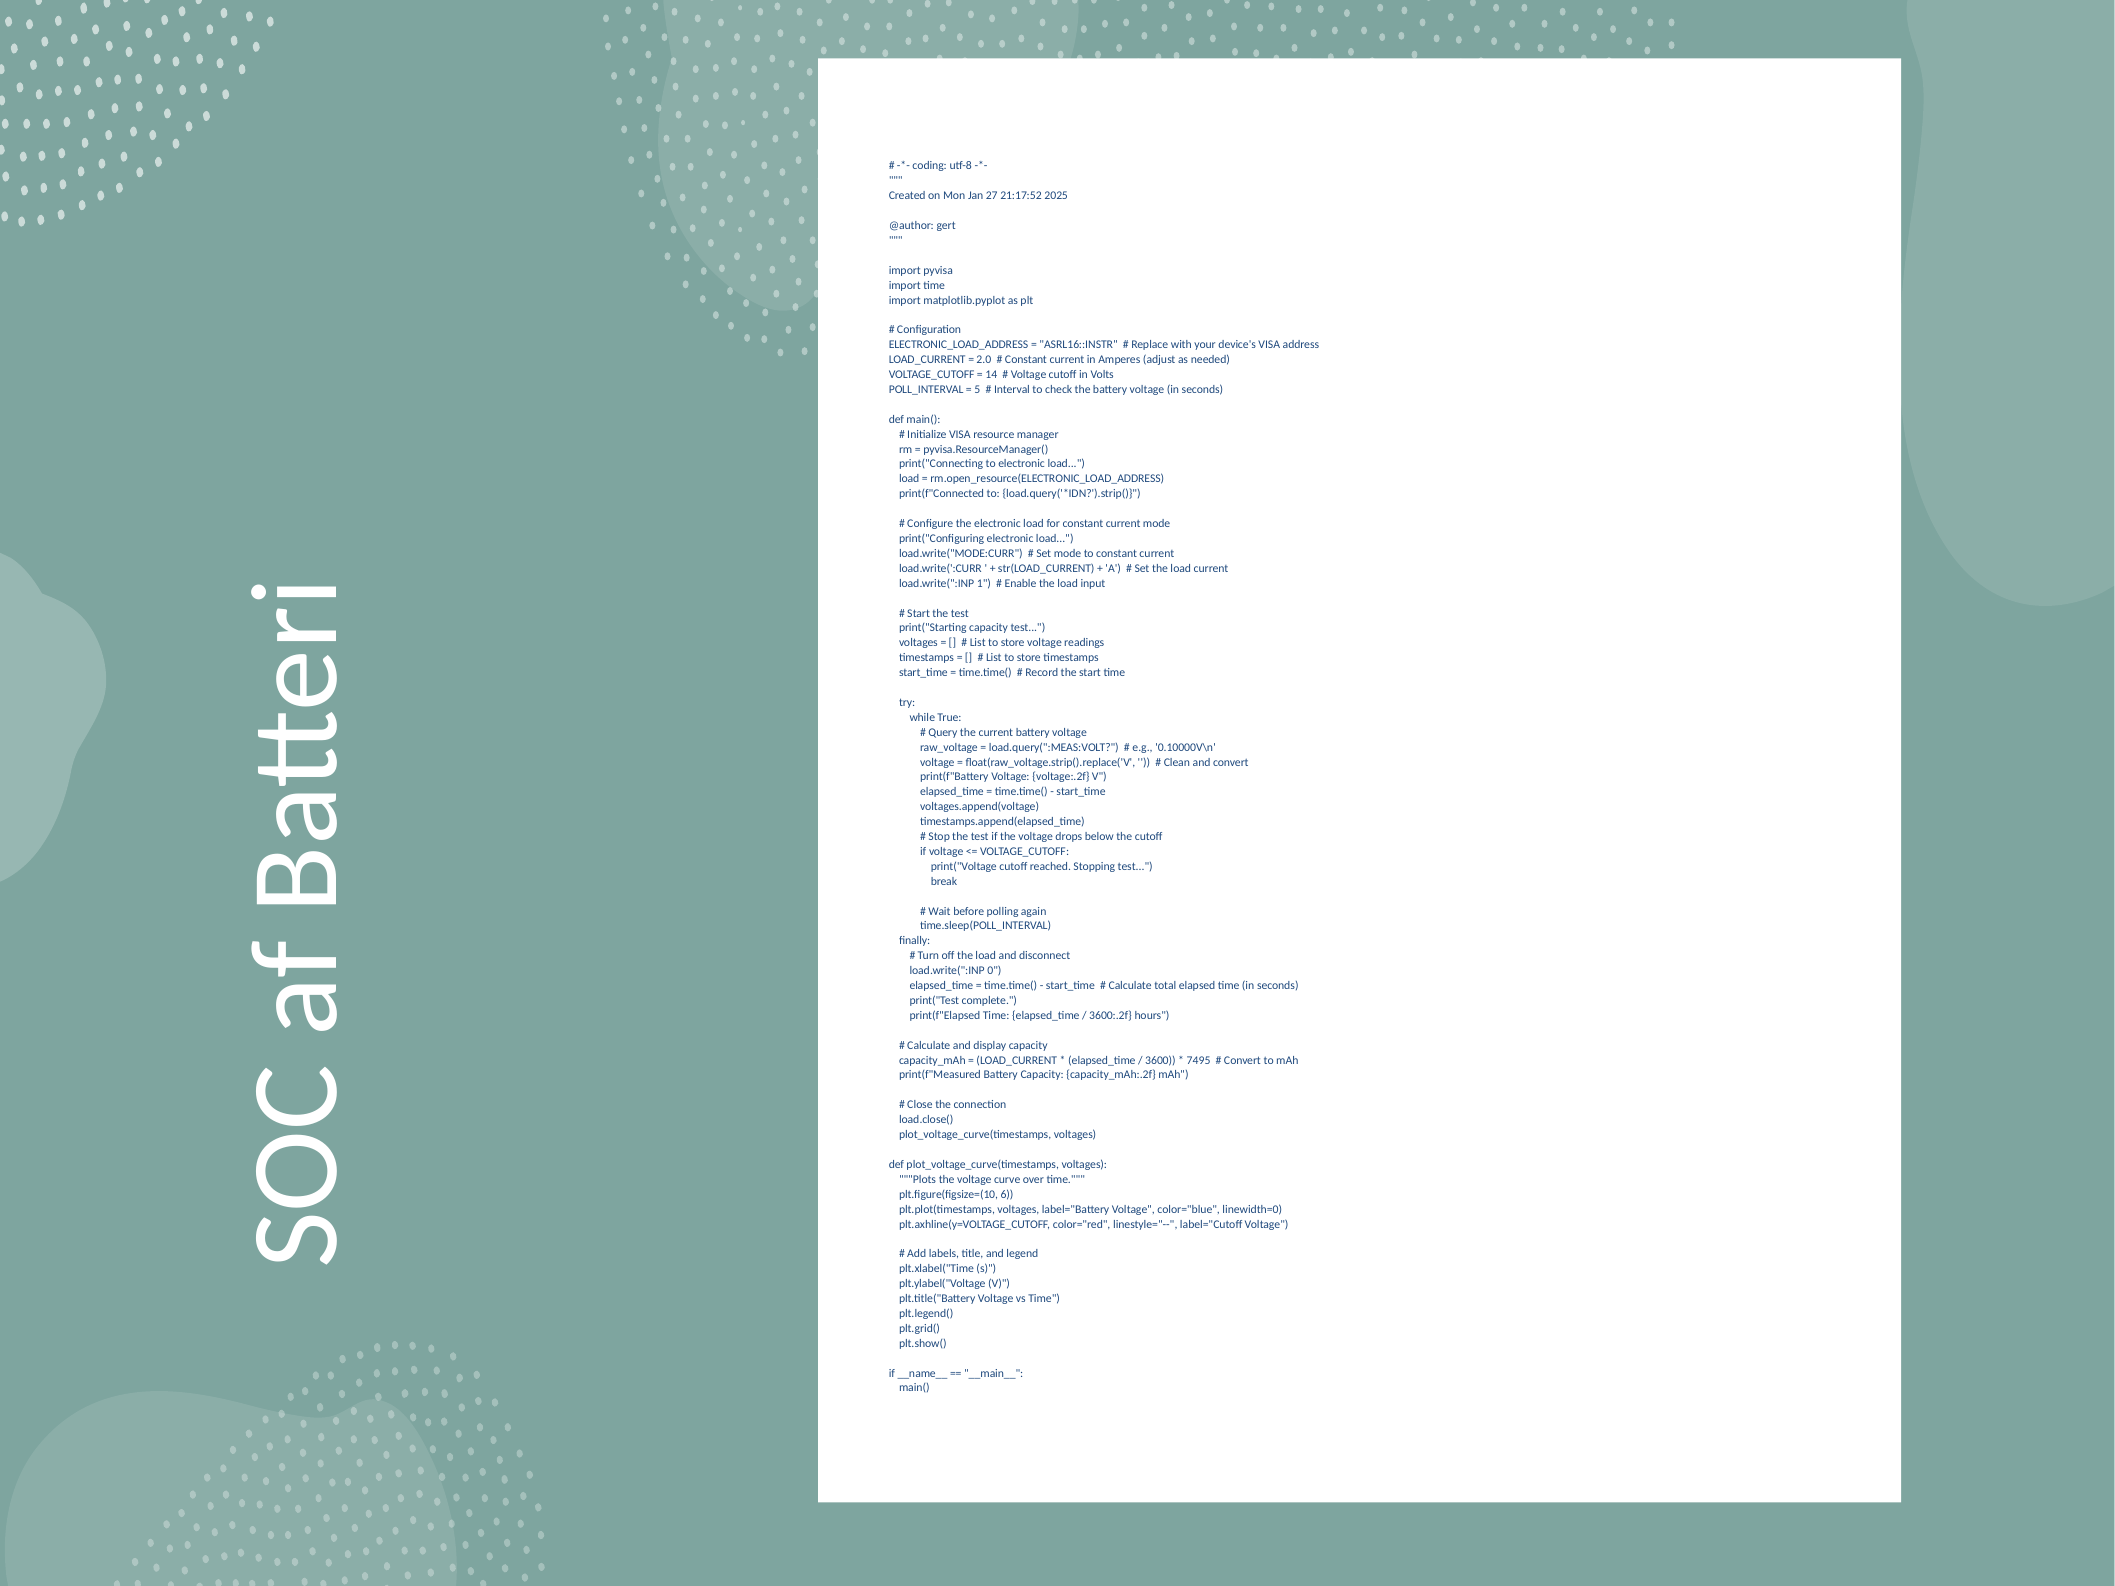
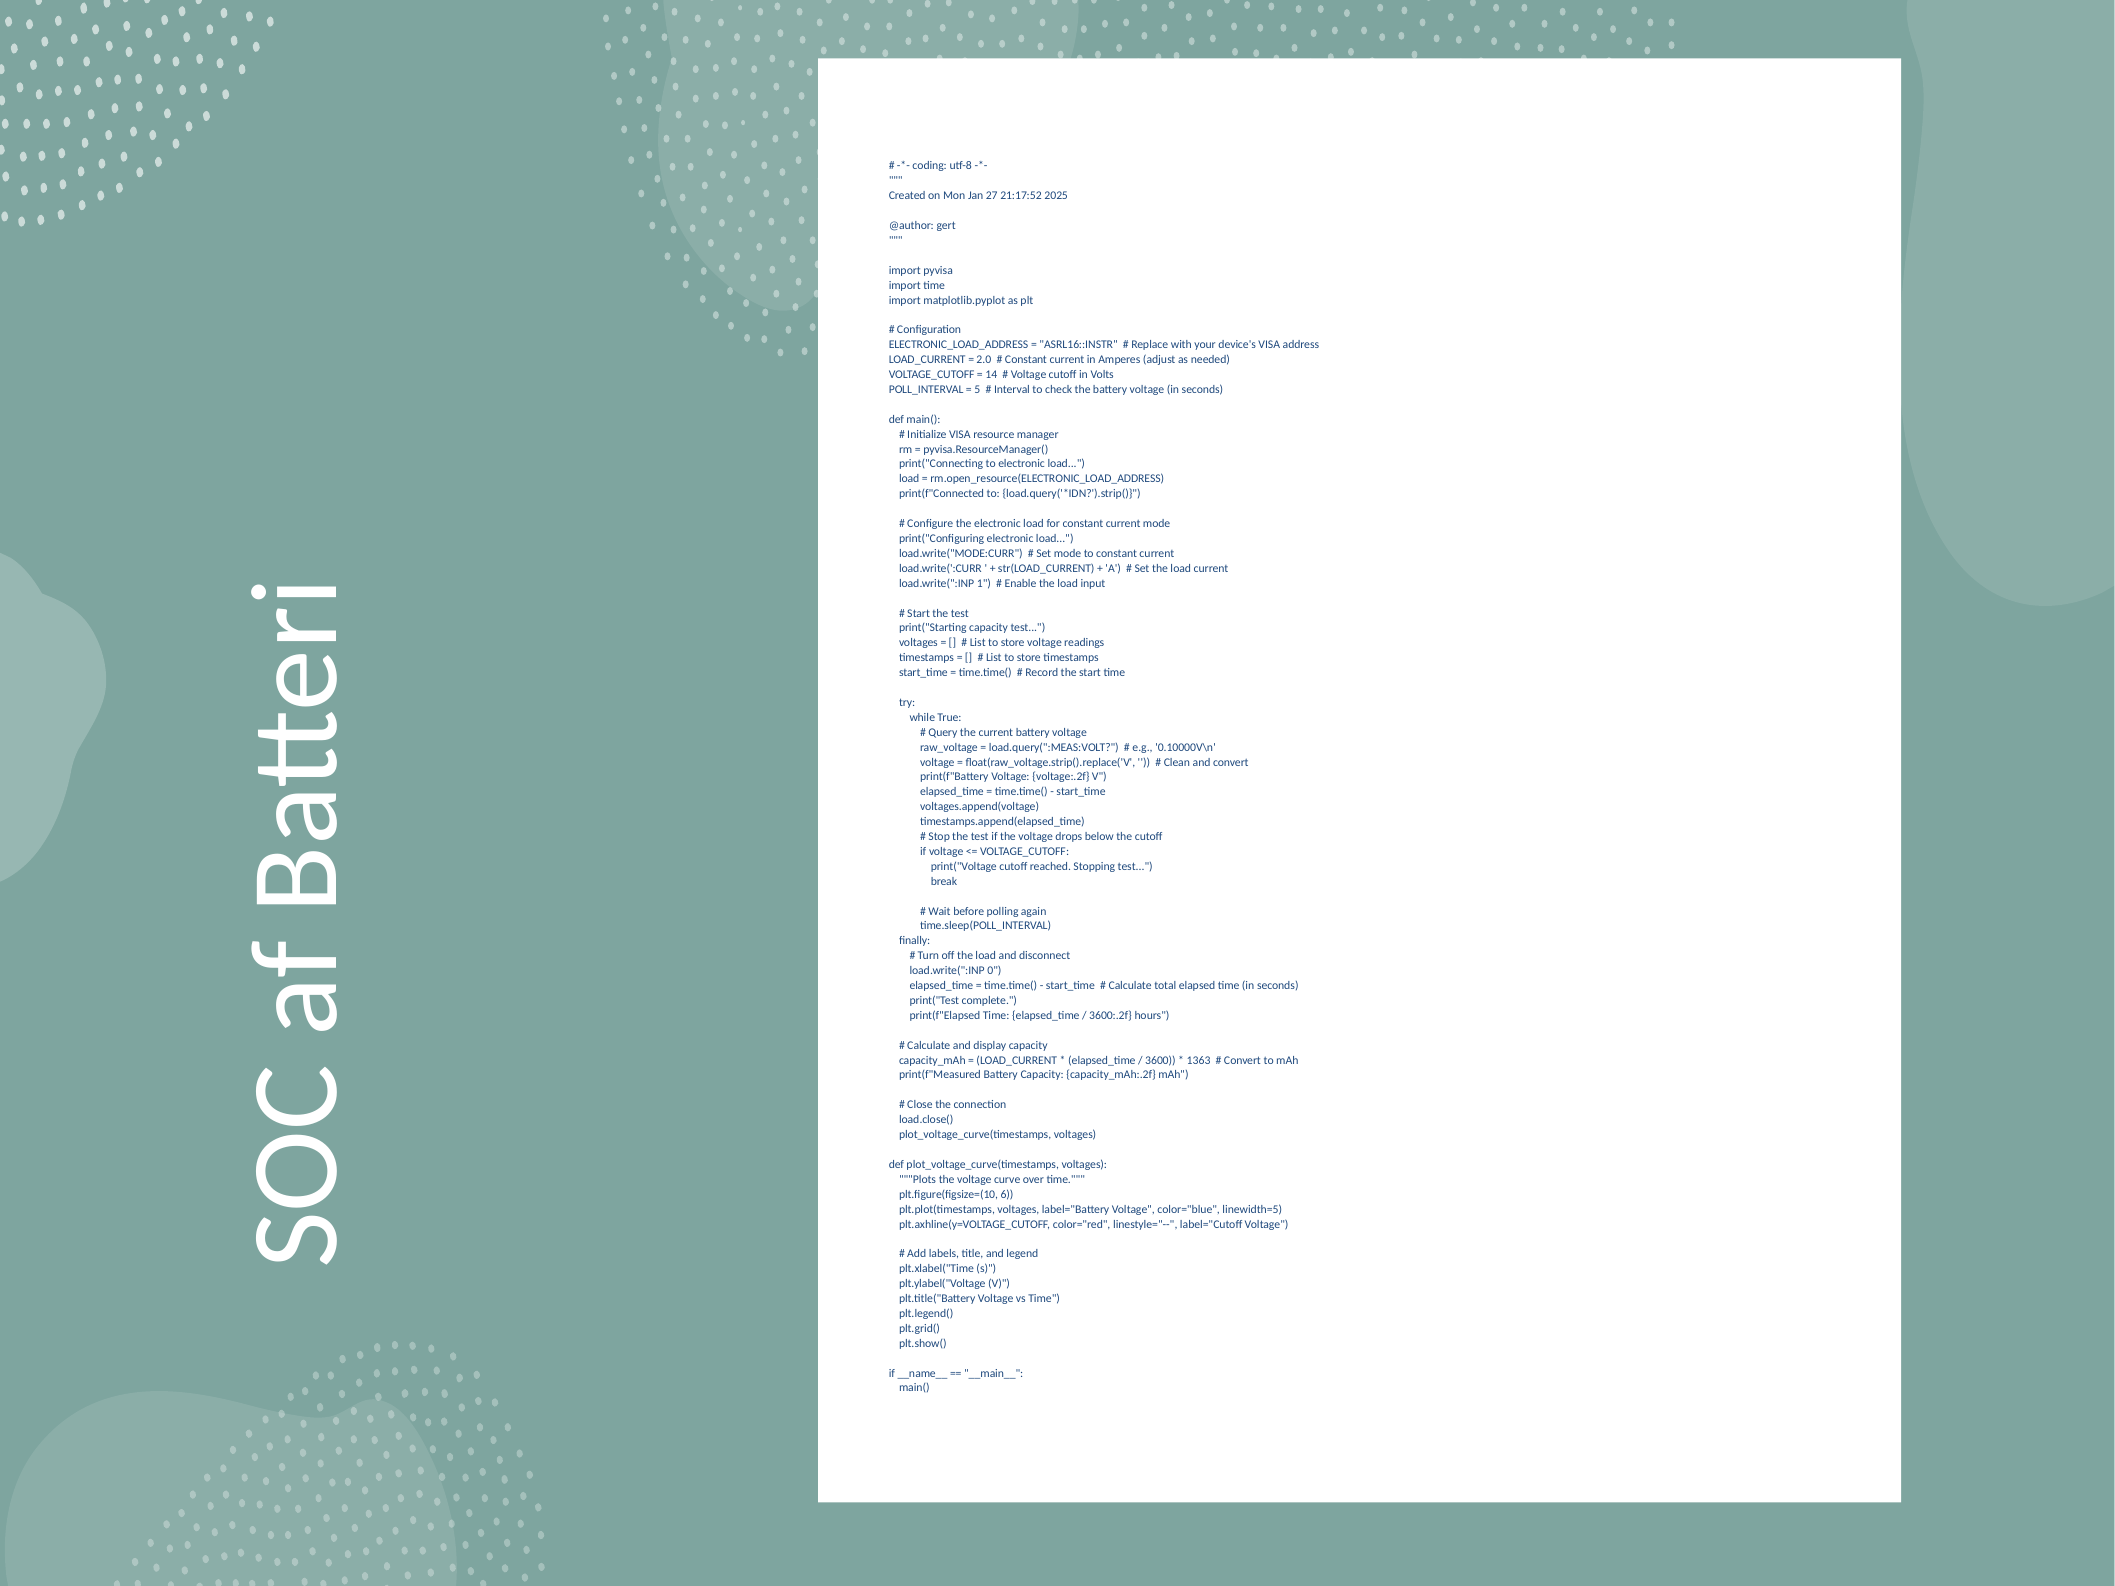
7495: 7495 -> 1363 (1199, 1060)
linewidth=0: linewidth=0 -> linewidth=5 (1252, 1209)
